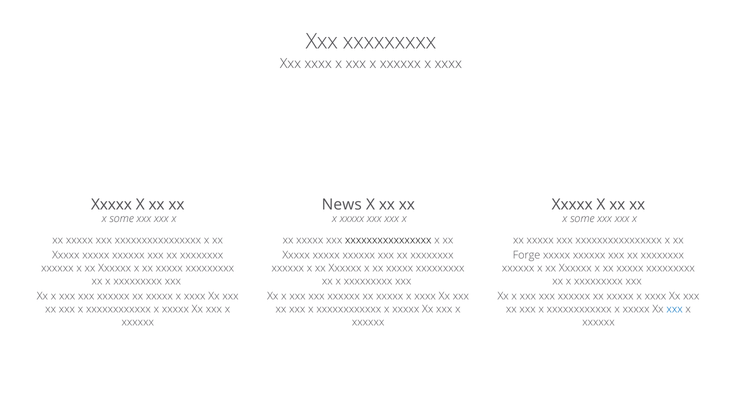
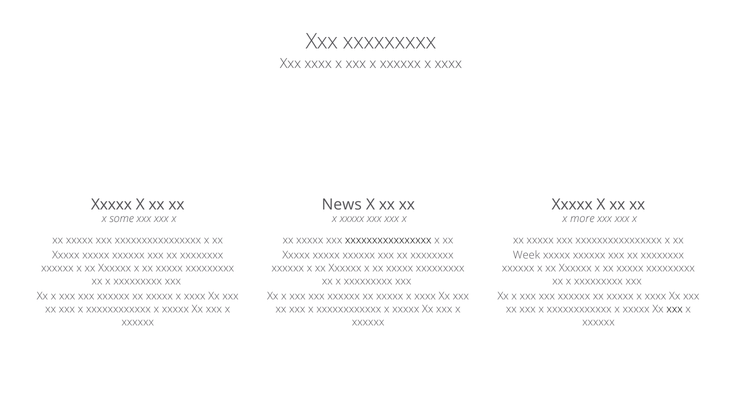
some: some -> more (582, 219)
Forge: Forge -> Week (526, 256)
xxx colour: blue -> black (675, 310)
